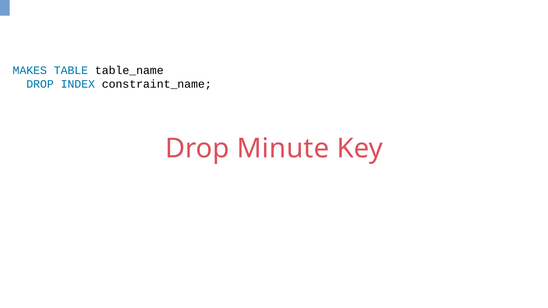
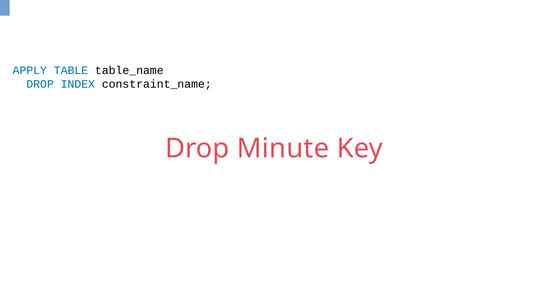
MAKES: MAKES -> APPLY (30, 71)
